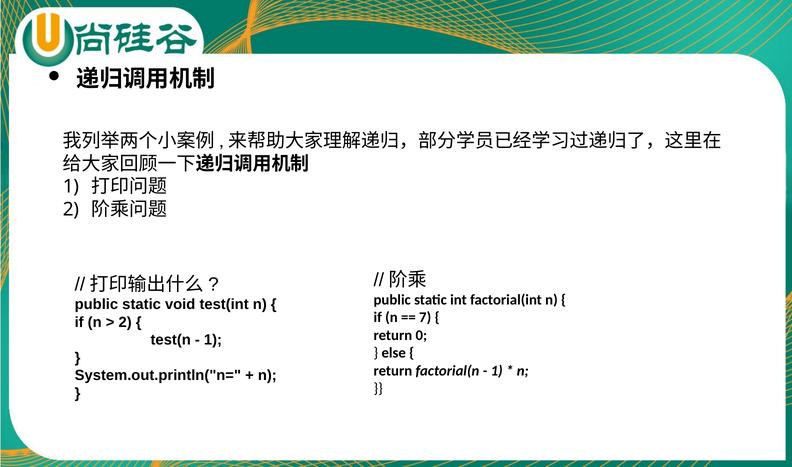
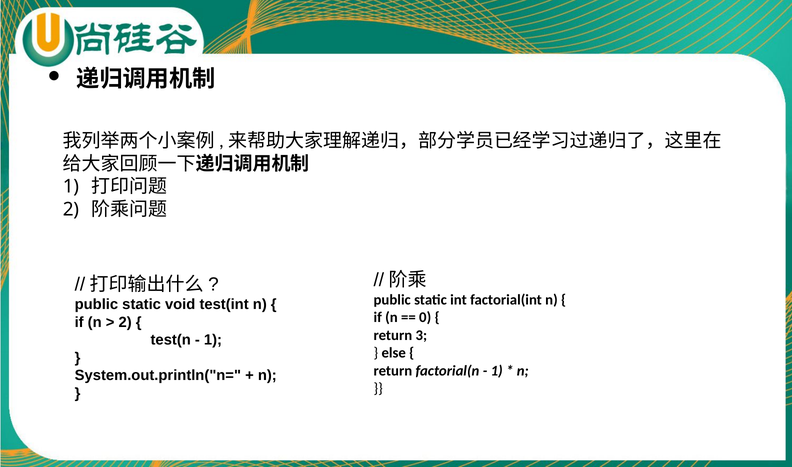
7: 7 -> 0 (425, 317)
0: 0 -> 3 (421, 335)
